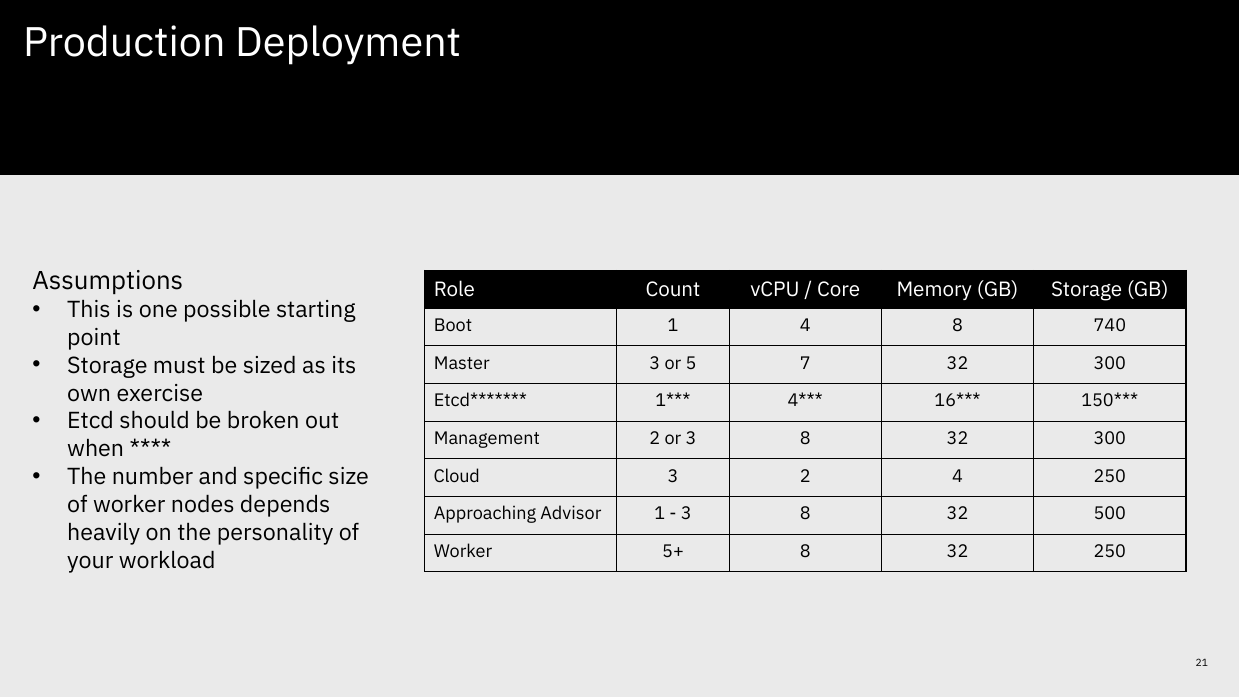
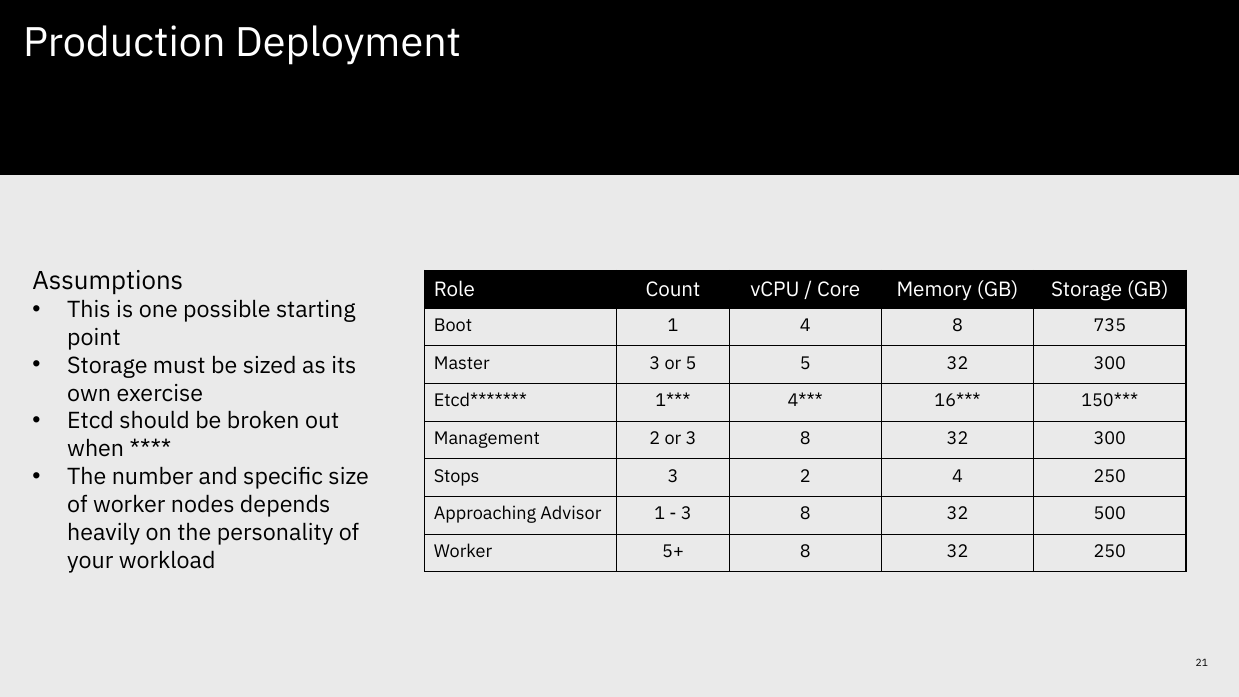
740: 740 -> 735 (1110, 325)
5 7: 7 -> 5 (805, 363)
Cloud: Cloud -> Stops (457, 476)
